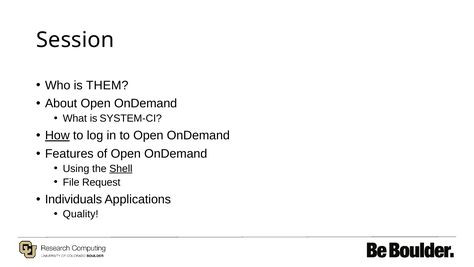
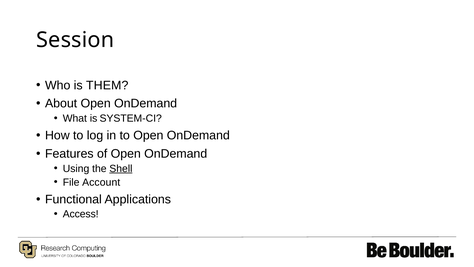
How underline: present -> none (57, 135)
Request: Request -> Account (101, 182)
Individuals: Individuals -> Functional (73, 199)
Quality: Quality -> Access (81, 214)
